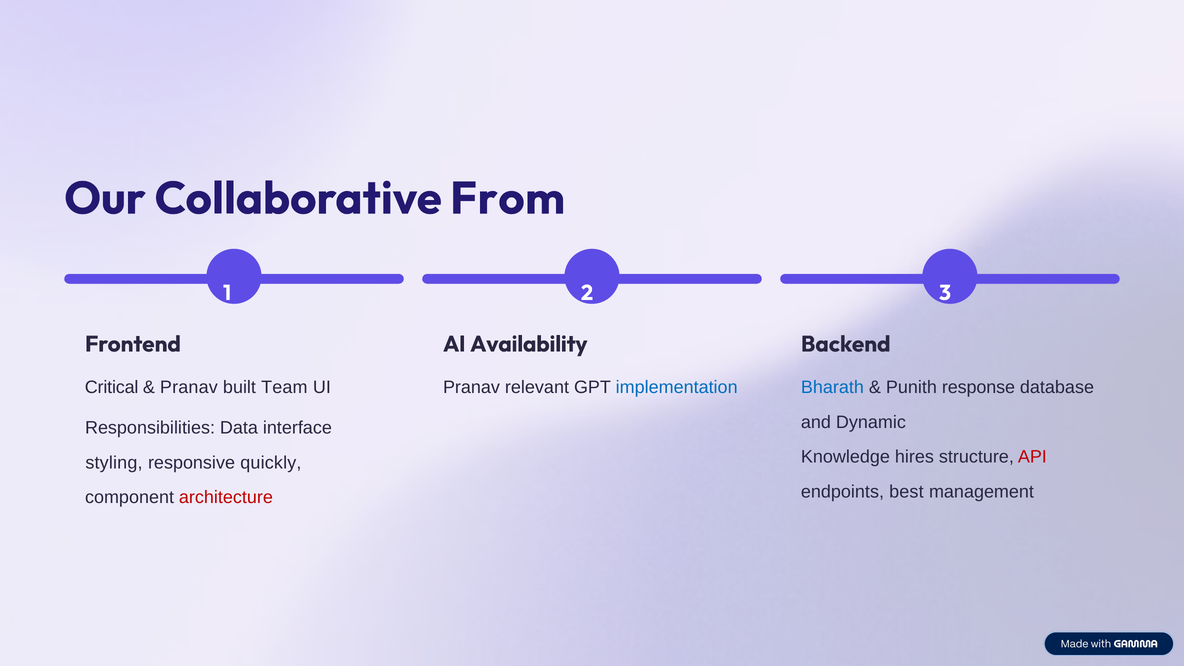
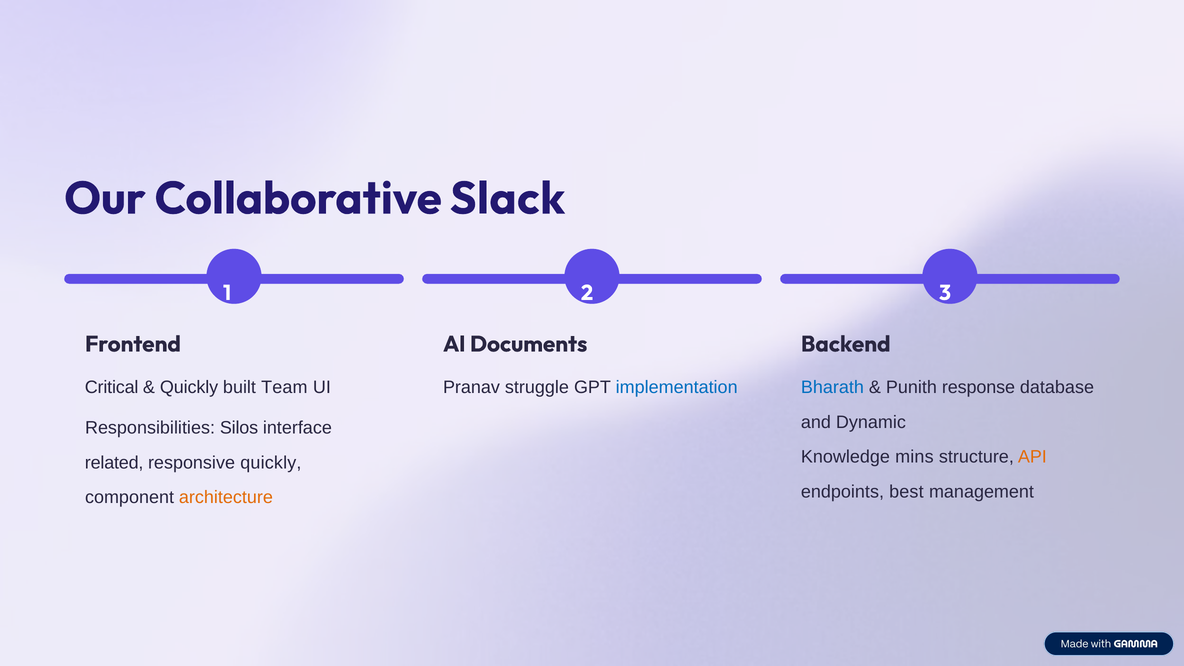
From: From -> Slack (508, 199)
Availability: Availability -> Documents (529, 344)
Pranav: Pranav -> Quickly (189, 387)
relevant: relevant -> struggle (537, 387)
Data: Data -> Silos (239, 428)
hires: hires -> mins (914, 457)
API colour: red -> orange (1032, 457)
styling: styling -> related (114, 463)
architecture colour: red -> orange (226, 497)
